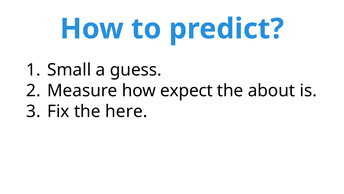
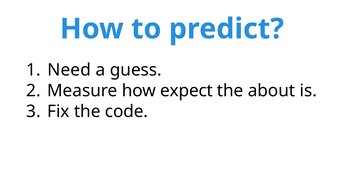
Small: Small -> Need (69, 70)
here: here -> code (126, 111)
